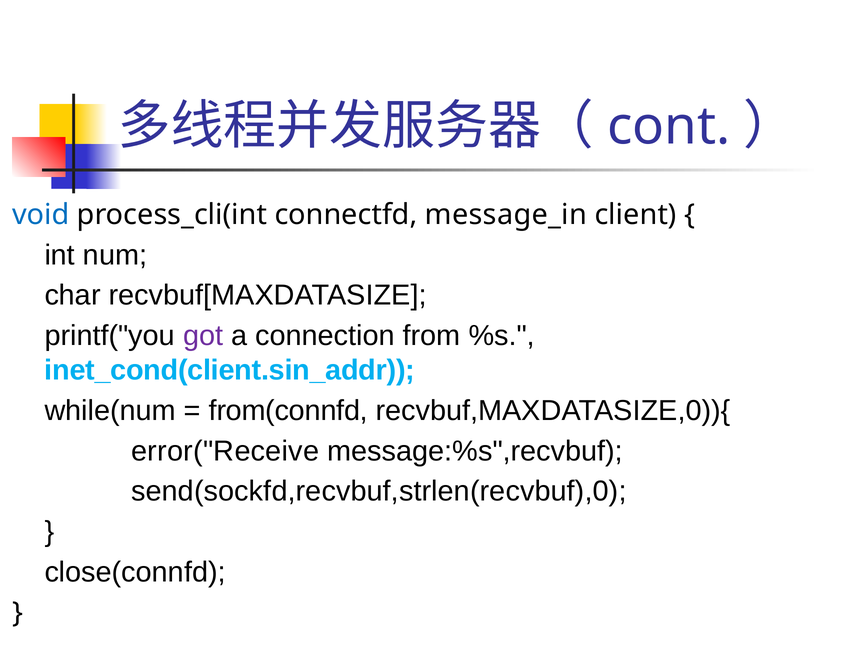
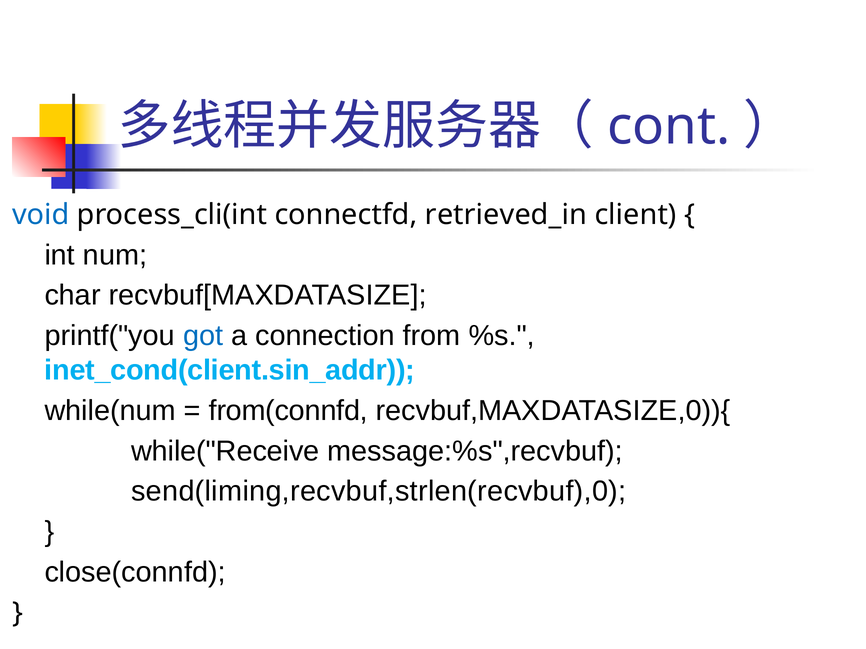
message_in: message_in -> retrieved_in (506, 215)
got colour: purple -> blue (203, 336)
error("Receive: error("Receive -> while("Receive (225, 451)
send(sockfd,recvbuf,strlen(recvbuf),0: send(sockfd,recvbuf,strlen(recvbuf),0 -> send(liming,recvbuf,strlen(recvbuf),0 (379, 492)
